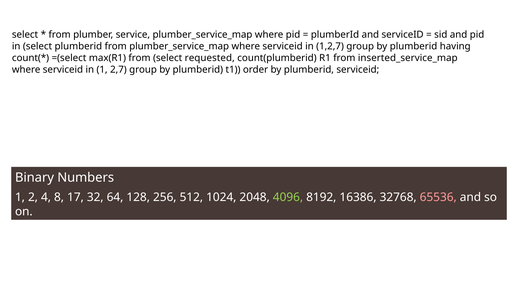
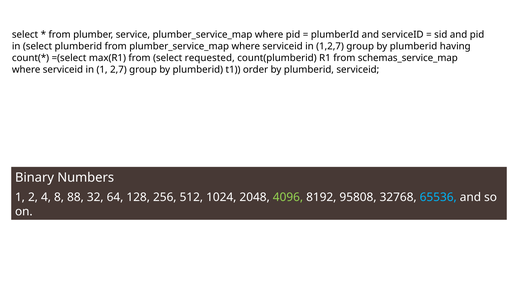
inserted_service_map: inserted_service_map -> schemas_service_map (408, 58)
17: 17 -> 88 (75, 198)
16386: 16386 -> 95808 (358, 198)
65536 colour: pink -> light blue (438, 198)
